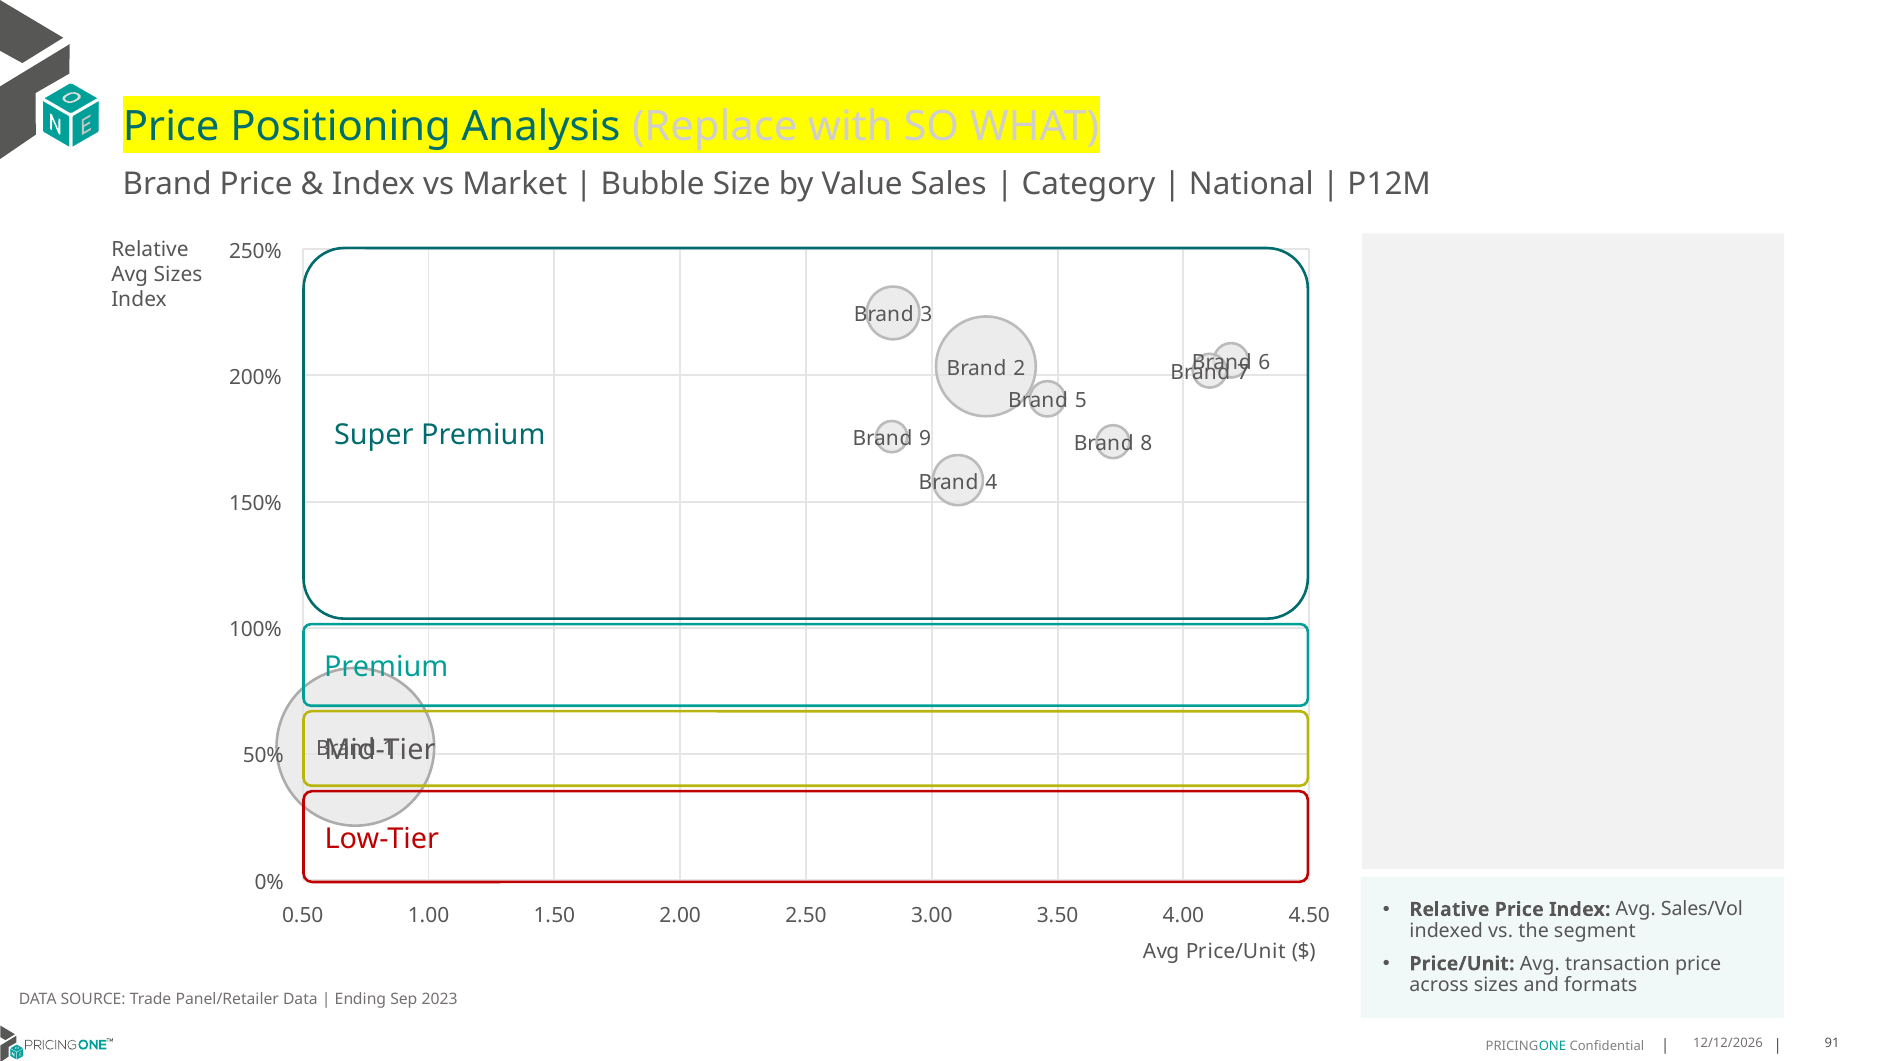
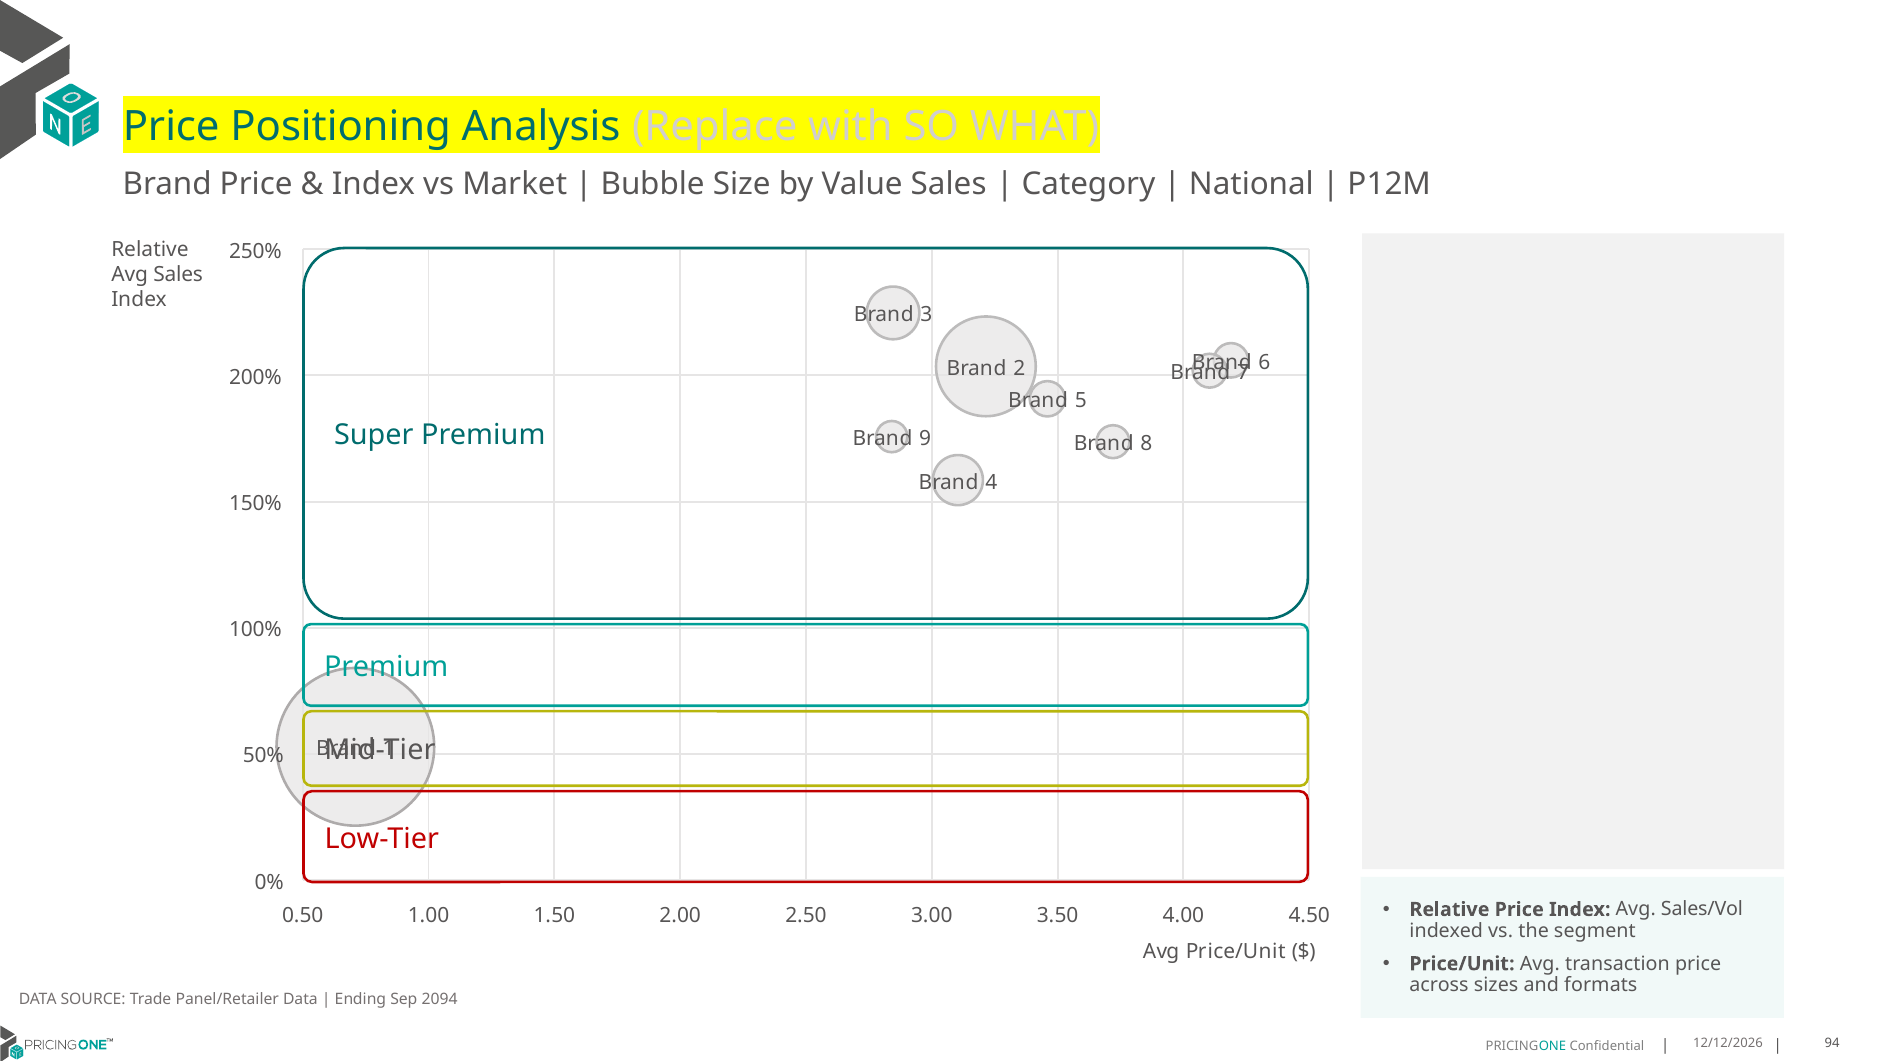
Avg Sizes: Sizes -> Sales (178, 275)
2023: 2023 -> 2094 (440, 999)
91: 91 -> 94 (1832, 1043)
